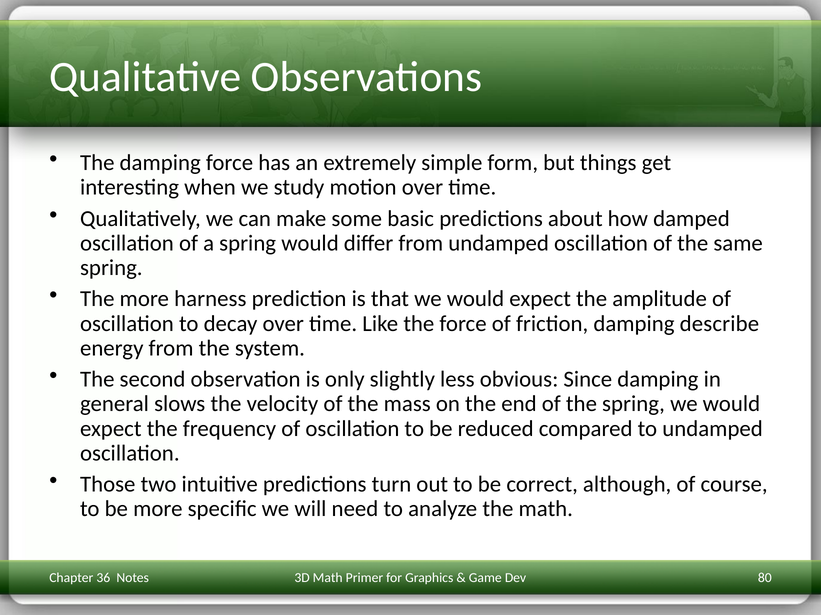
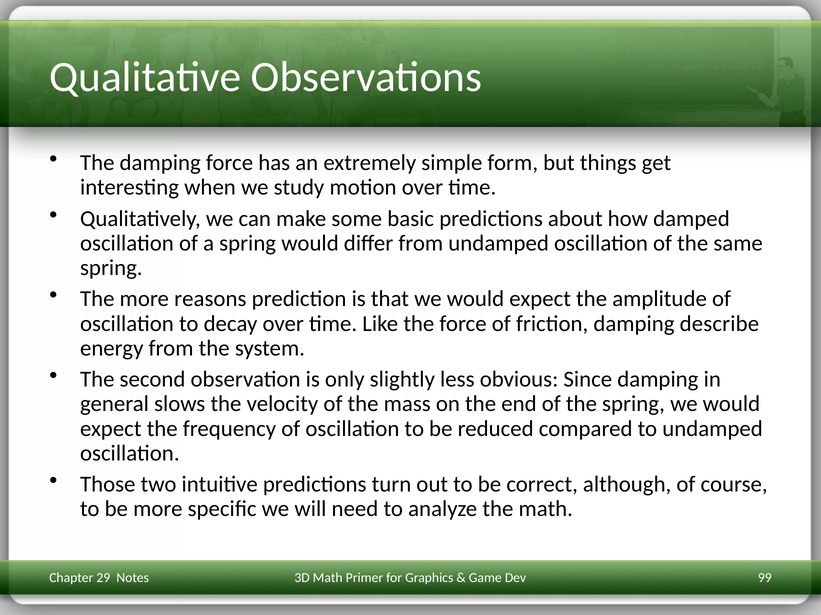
harness: harness -> reasons (210, 299)
80: 80 -> 99 (765, 578)
36: 36 -> 29 (103, 578)
